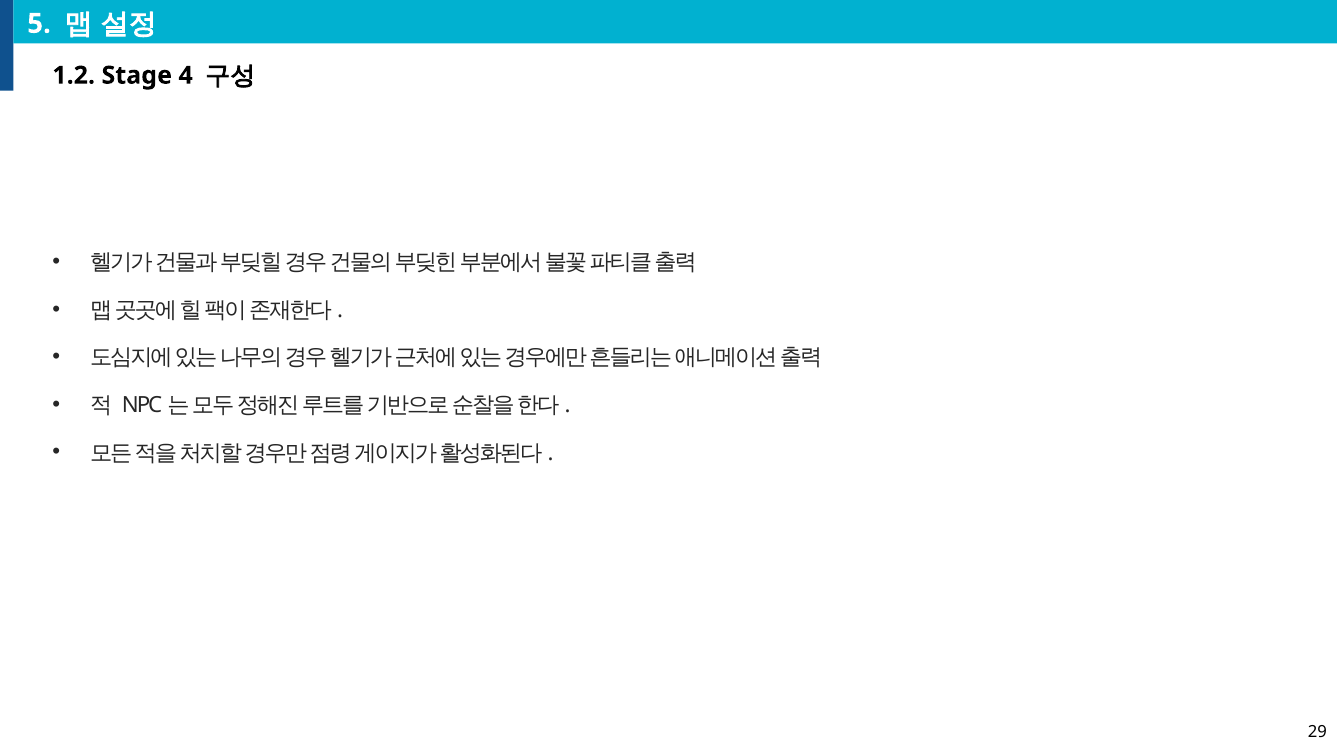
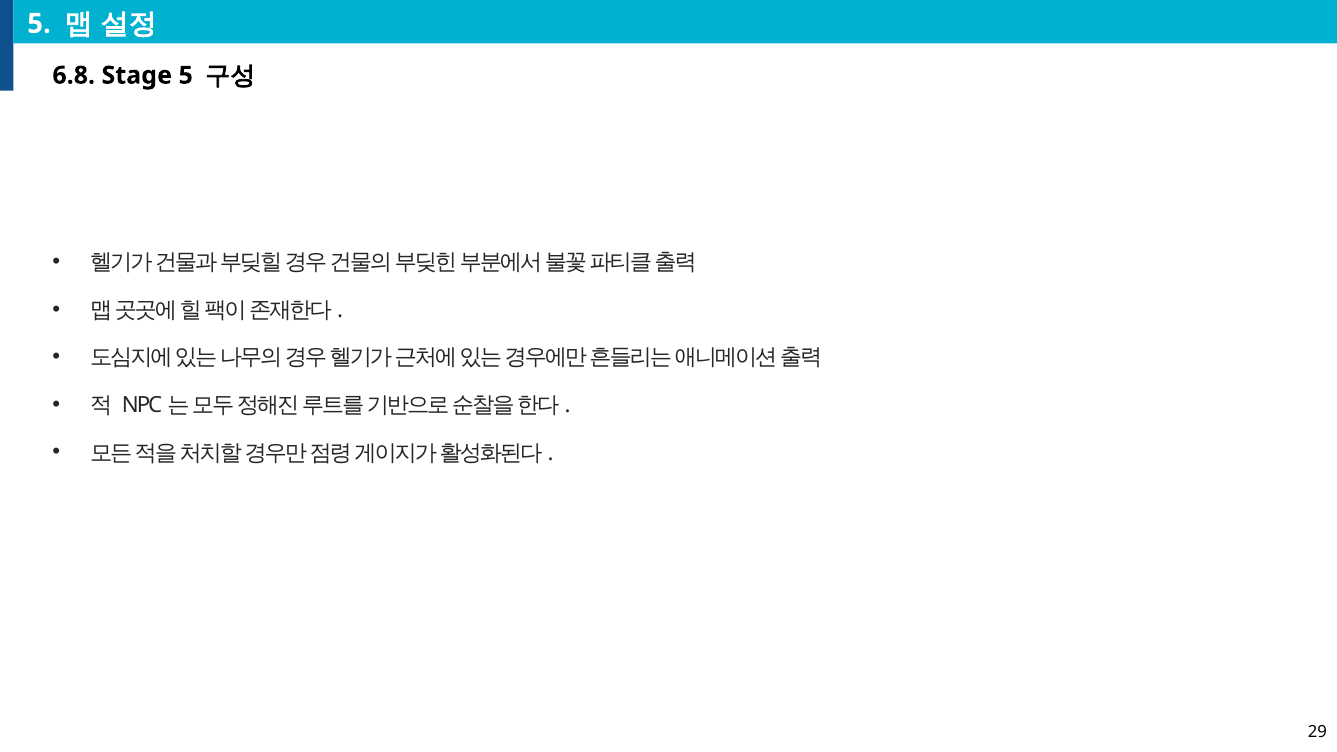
1.2: 1.2 -> 6.8 (74, 75)
Stage 4: 4 -> 5 (186, 75)
